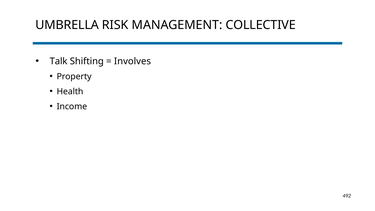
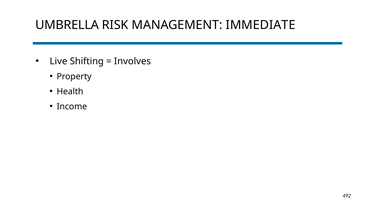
COLLECTIVE: COLLECTIVE -> IMMEDIATE (261, 25)
Talk: Talk -> Live (58, 61)
